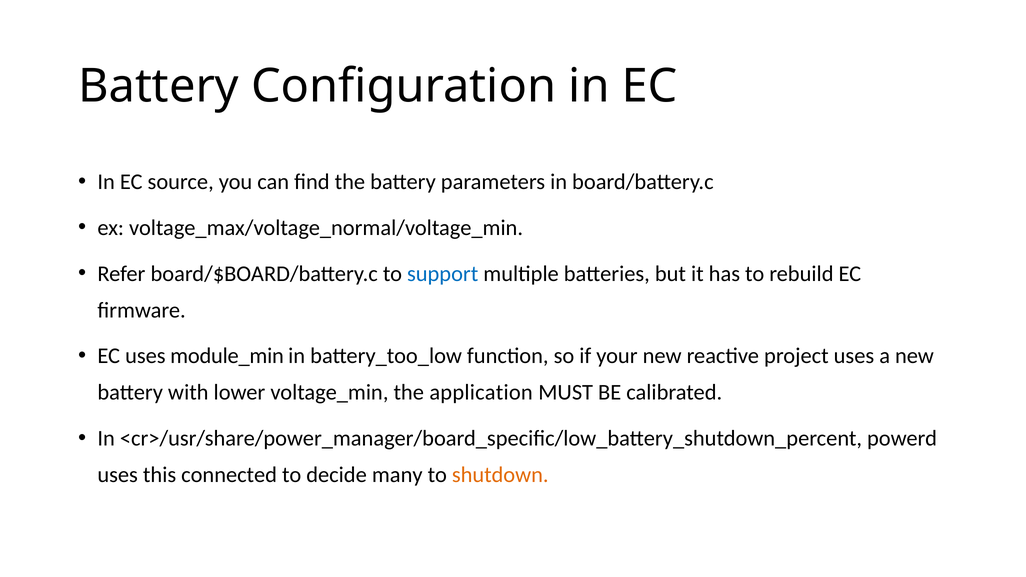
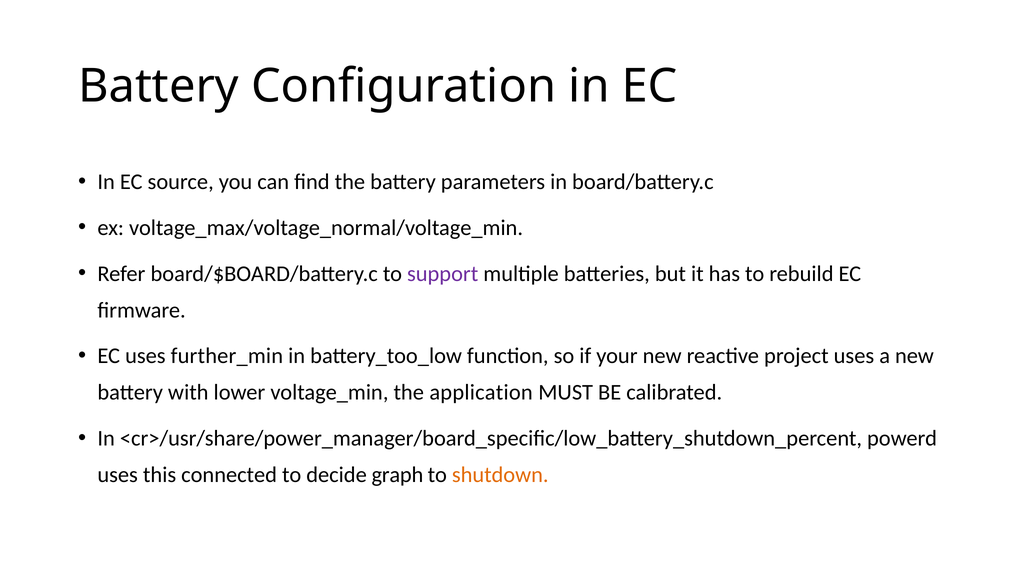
support colour: blue -> purple (443, 274)
module_min: module_min -> further_min (227, 356)
many: many -> graph (397, 475)
